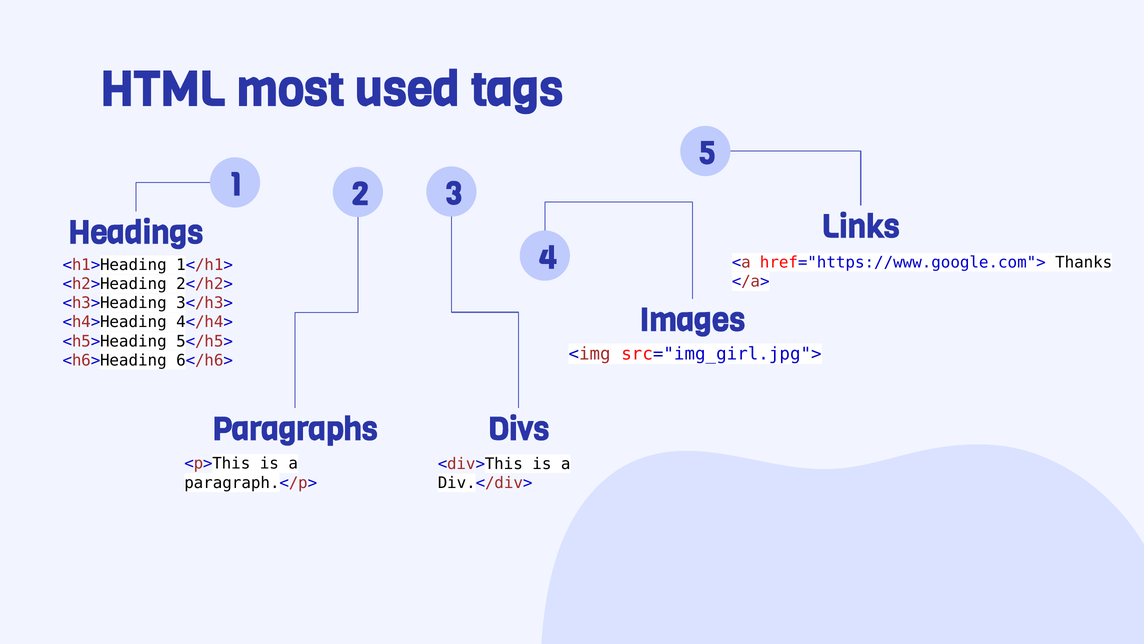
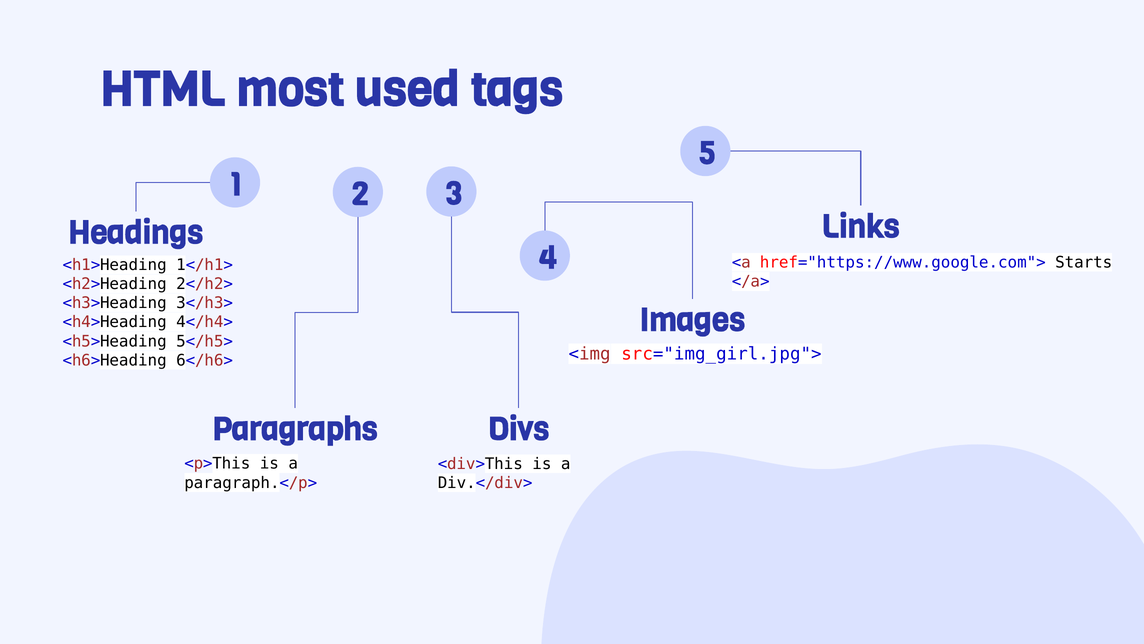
Thanks: Thanks -> Starts (1084, 262)
